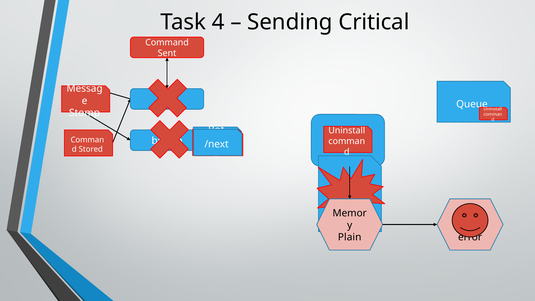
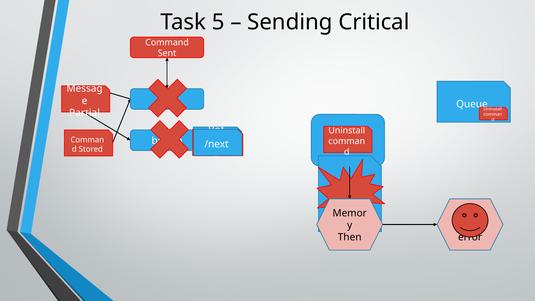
4: 4 -> 5 (218, 22)
Stomp: Stomp -> Partial (84, 113)
Plain: Plain -> Then (350, 237)
